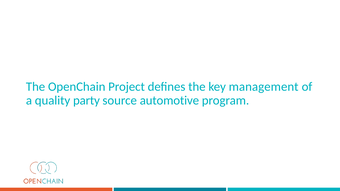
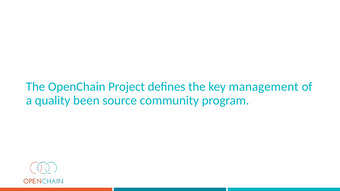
party: party -> been (86, 101)
automotive: automotive -> community (169, 101)
